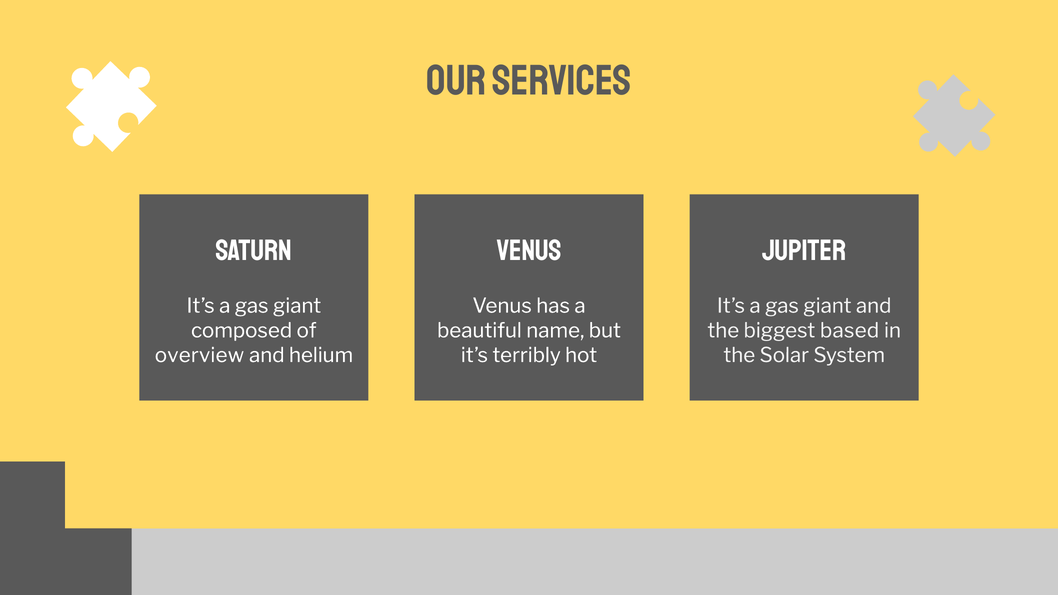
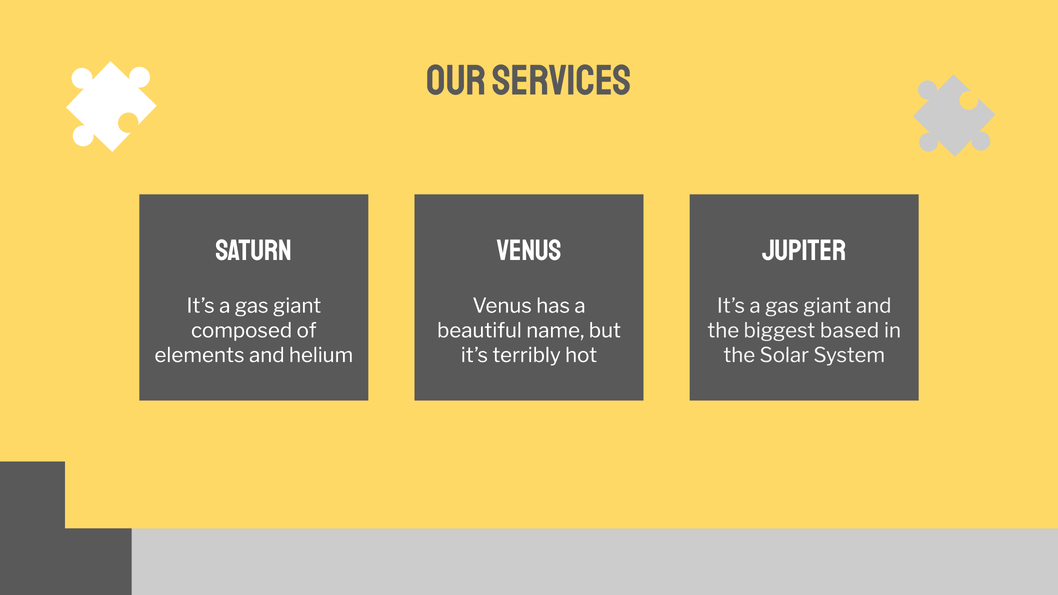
overview: overview -> elements (199, 355)
